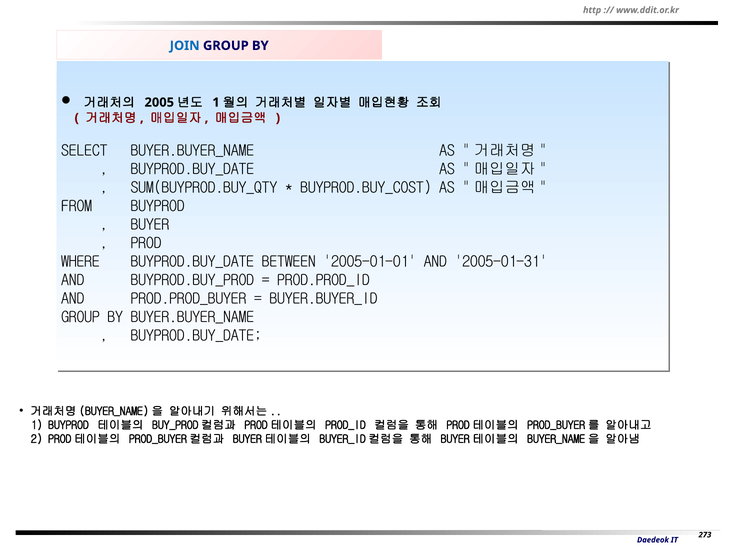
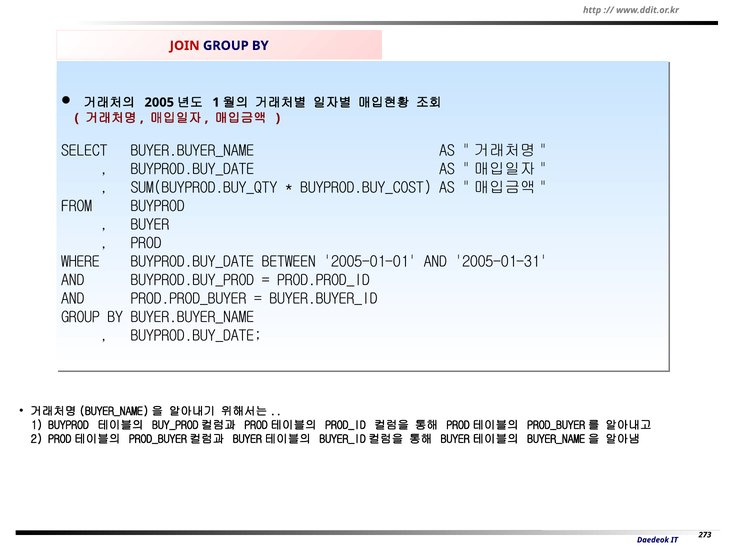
JOIN colour: blue -> red (185, 46)
